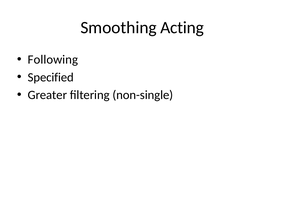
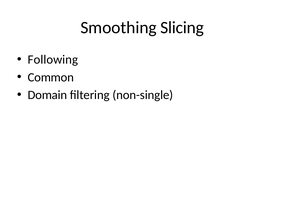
Acting: Acting -> Slicing (182, 27)
Specified: Specified -> Common (51, 77)
Greater: Greater -> Domain (47, 95)
